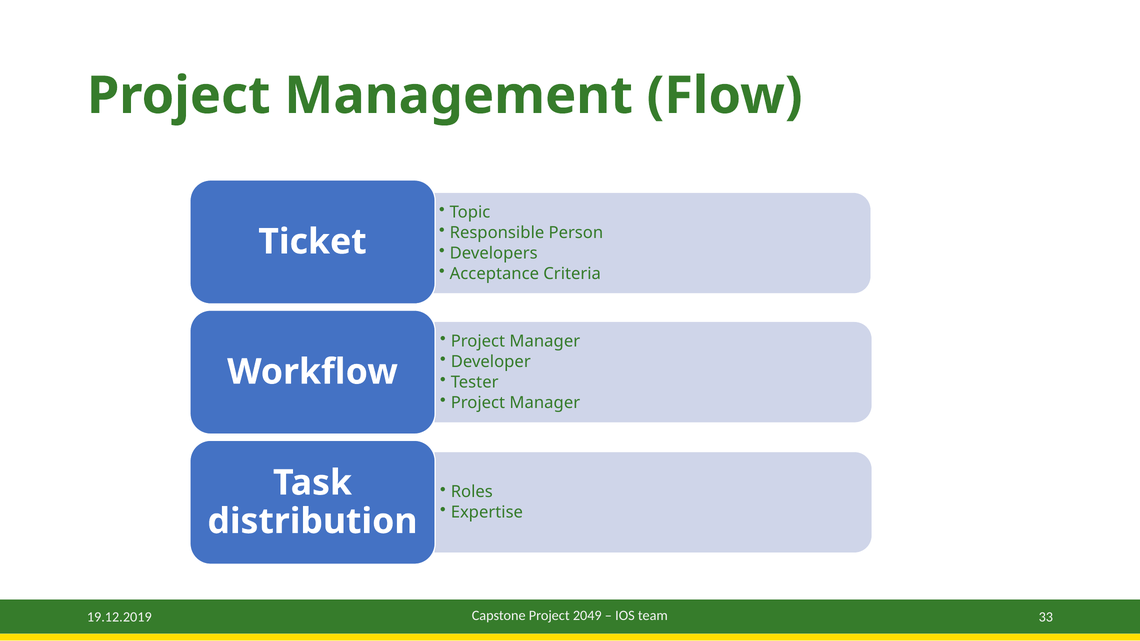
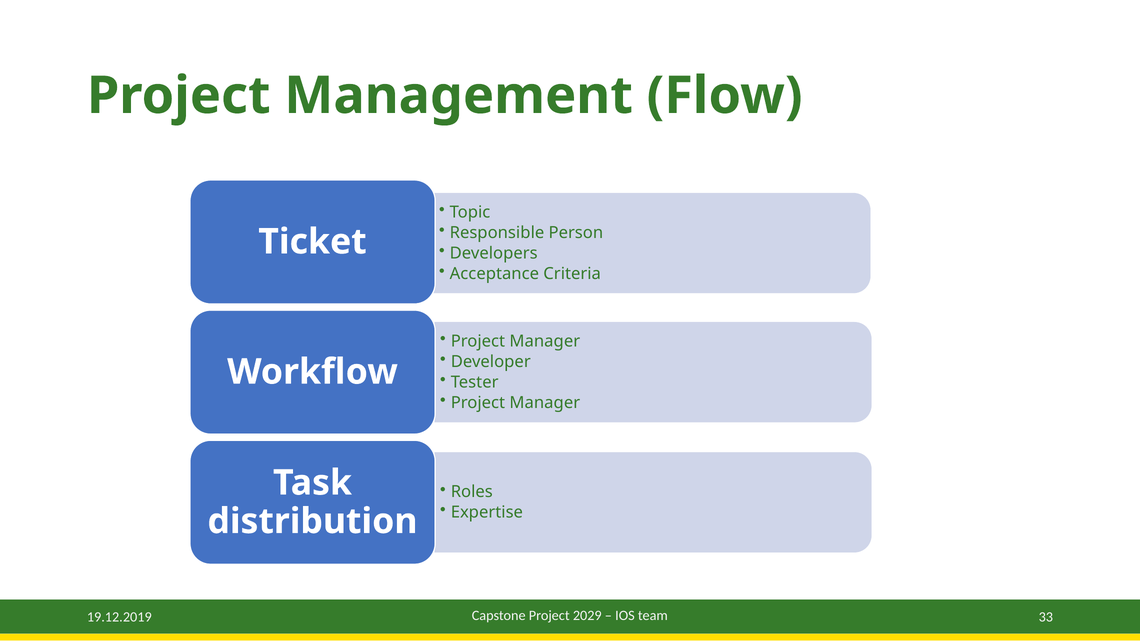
2049: 2049 -> 2029 (587, 616)
